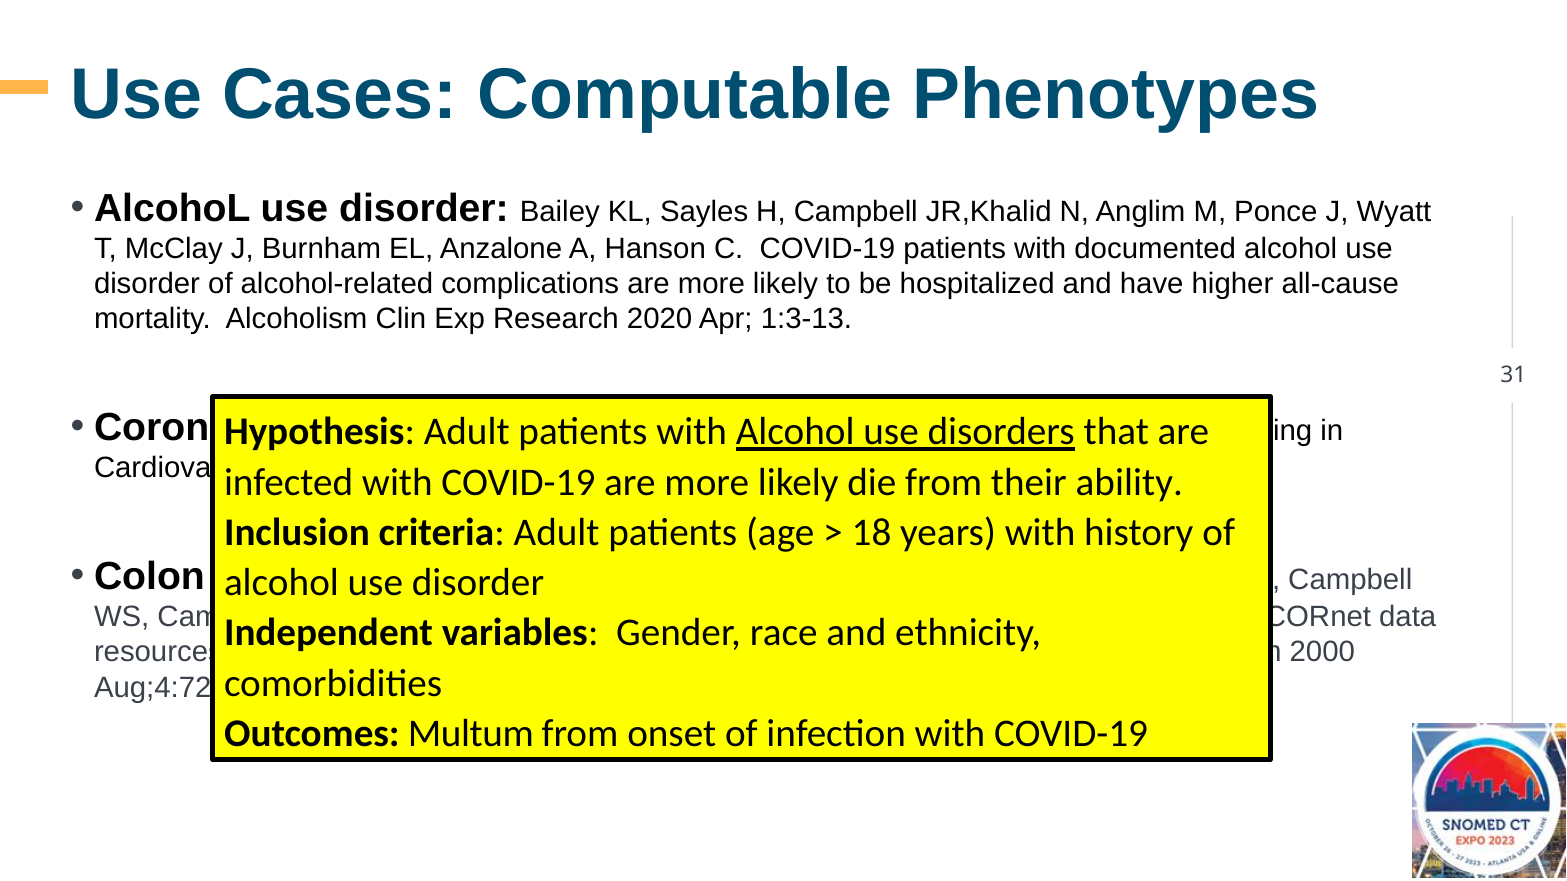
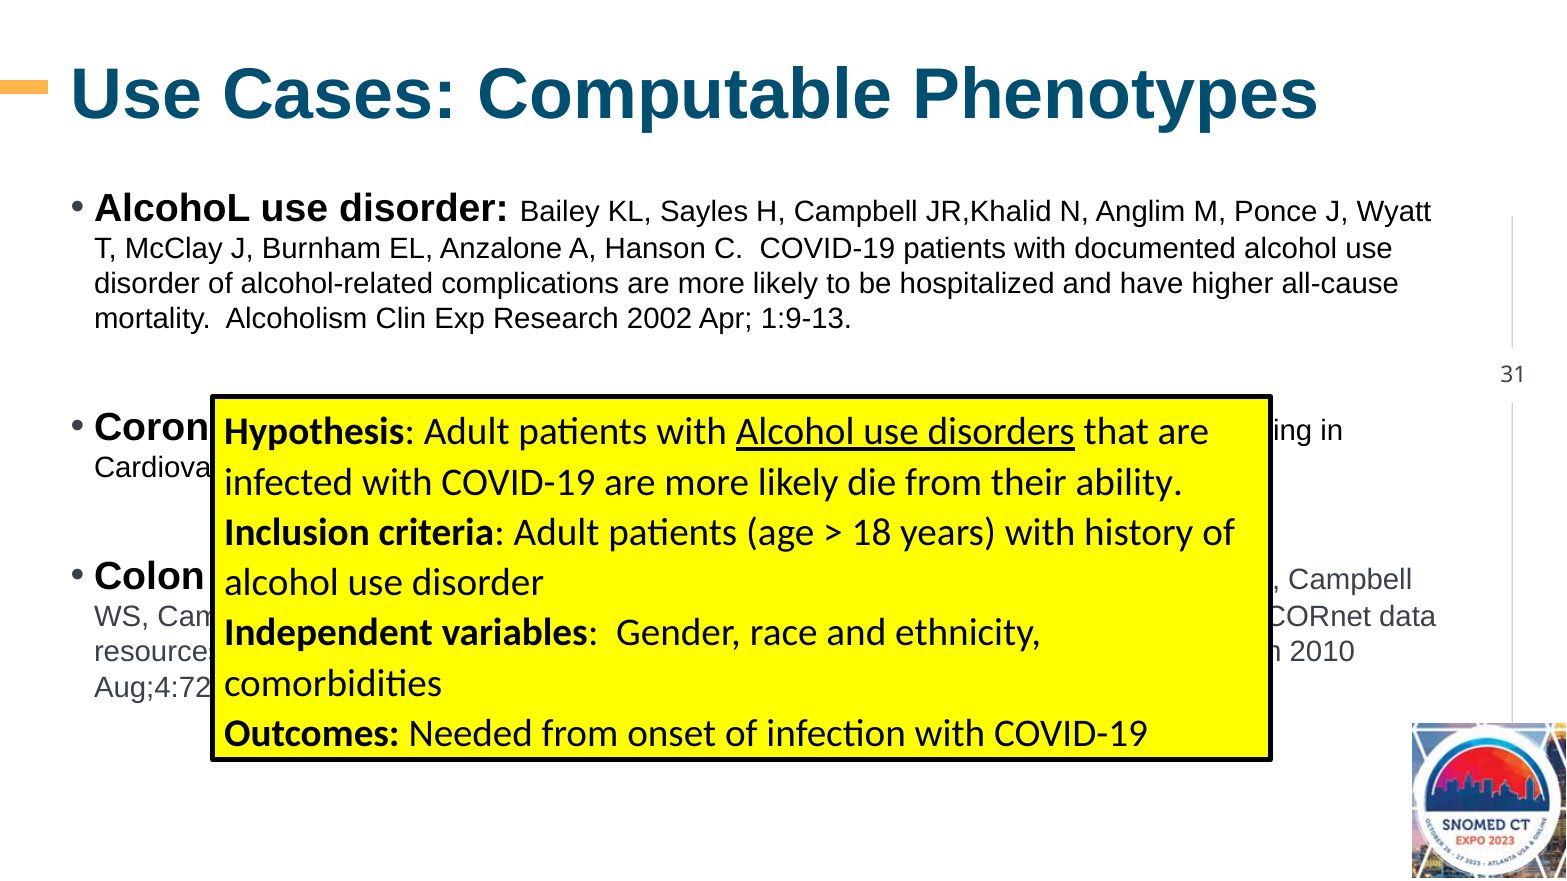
2020: 2020 -> 2002 (660, 319)
1:3-13: 1:3-13 -> 1:9-13 (806, 319)
2000: 2000 -> 2010 (1322, 652)
Multum: Multum -> Needed (471, 734)
